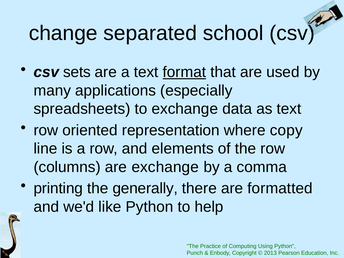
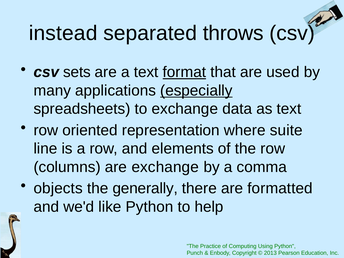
change: change -> instead (63, 33)
school: school -> throws (233, 33)
especially underline: none -> present (196, 91)
copy: copy -> suite (286, 130)
printing: printing -> objects (58, 188)
